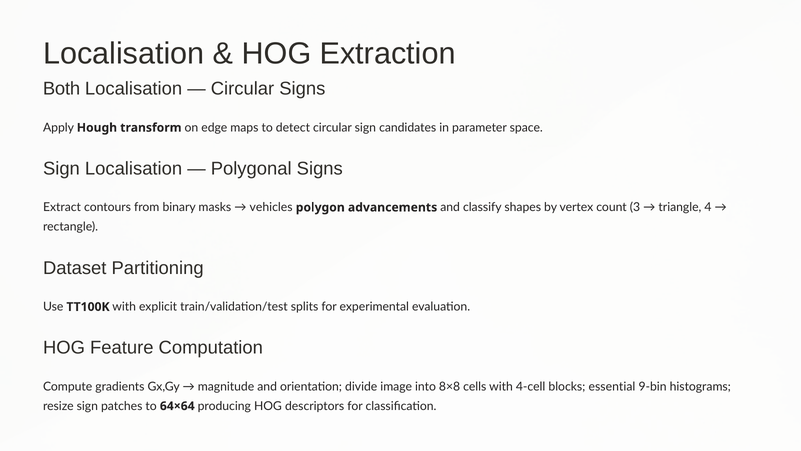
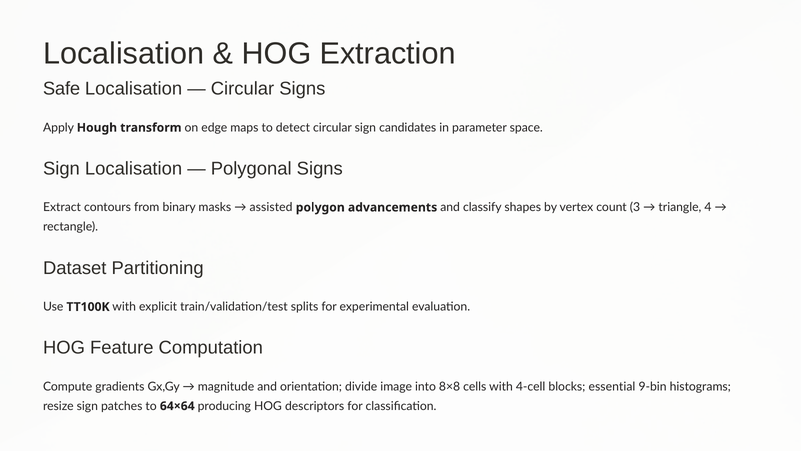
Both: Both -> Safe (62, 89)
vehicles: vehicles -> assisted (271, 207)
